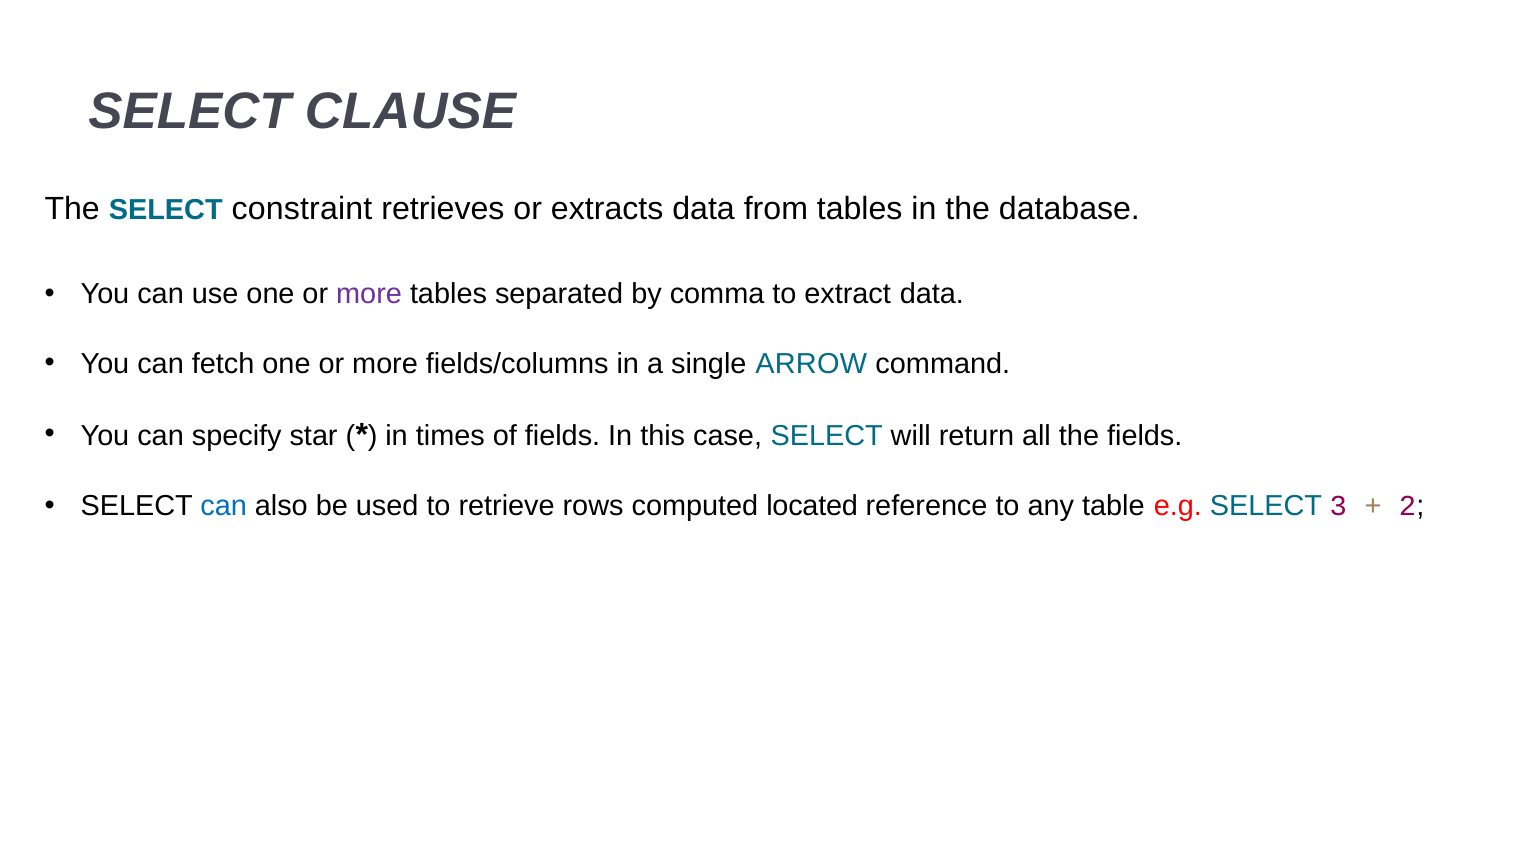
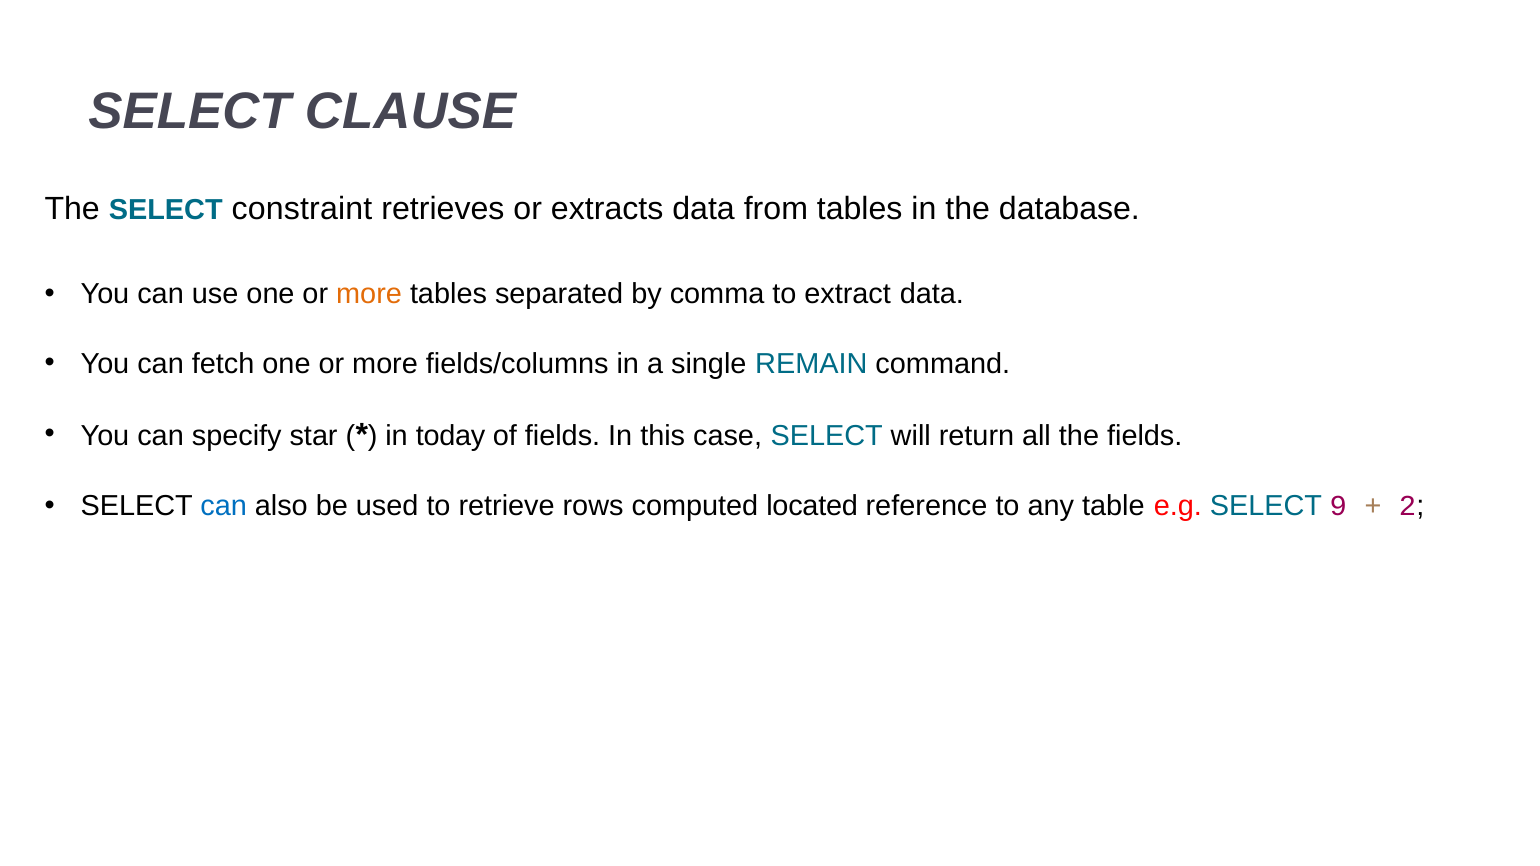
more colour: purple -> orange (369, 294)
ARROW: ARROW -> REMAIN (811, 364)
times: times -> today (451, 436)
3: 3 -> 9 (1338, 506)
